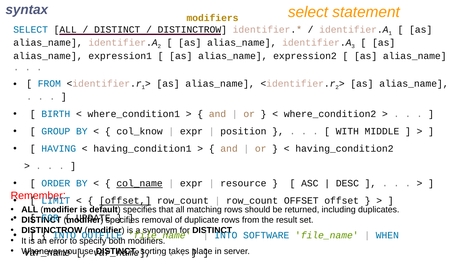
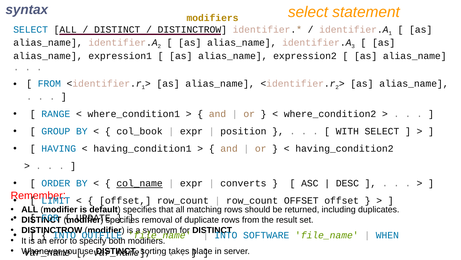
BIRTH: BIRTH -> RANGE (56, 114)
col_know: col_know -> col_book (140, 131)
WITH MIDDLE: MIDDLE -> SELECT (382, 131)
resource: resource -> converts (243, 183)
offset underline: present -> none (125, 200)
